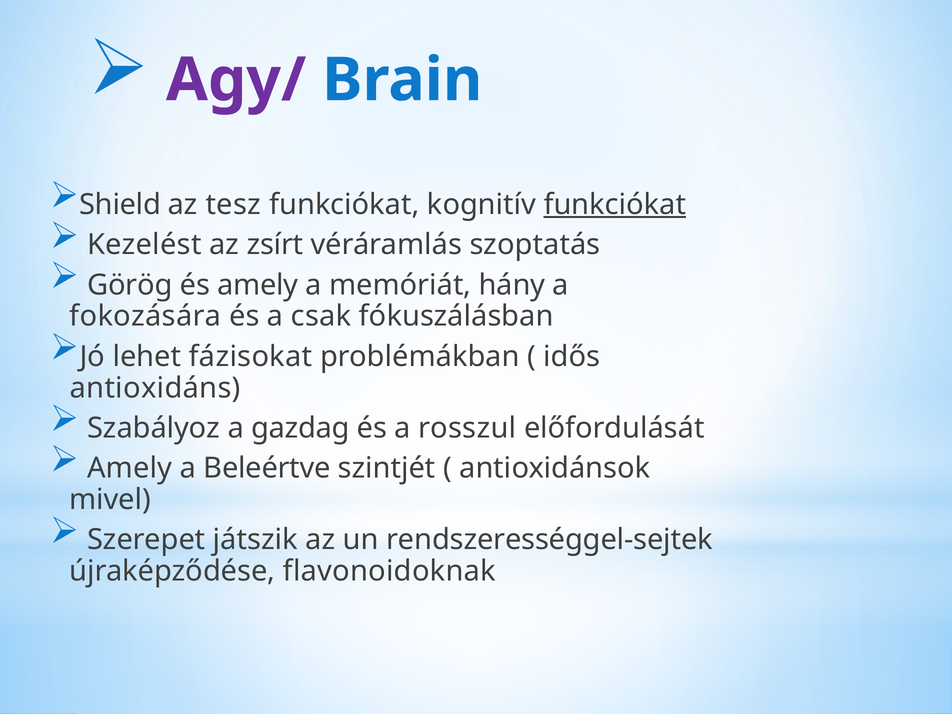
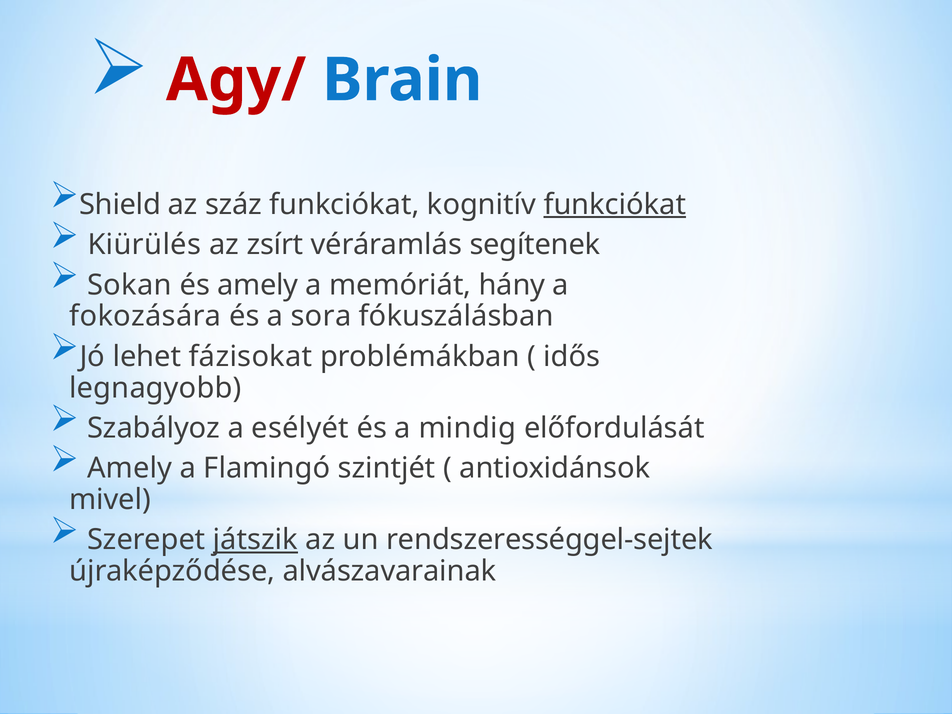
Agy/ colour: purple -> red (236, 80)
tesz: tesz -> száz (234, 205)
Kezelést: Kezelést -> Kiürülés (144, 245)
szoptatás: szoptatás -> segítenek (535, 245)
Görög: Görög -> Sokan (129, 285)
csak: csak -> sora (321, 316)
antioxidáns: antioxidáns -> legnagyobb (155, 388)
gazdag: gazdag -> esélyét (300, 428)
rosszul: rosszul -> mindig (467, 428)
Beleértve: Beleértve -> Flamingó (267, 468)
játszik underline: none -> present (255, 540)
flavonoidoknak: flavonoidoknak -> alvászavarainak (390, 571)
